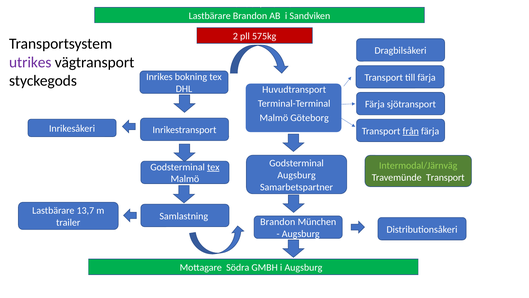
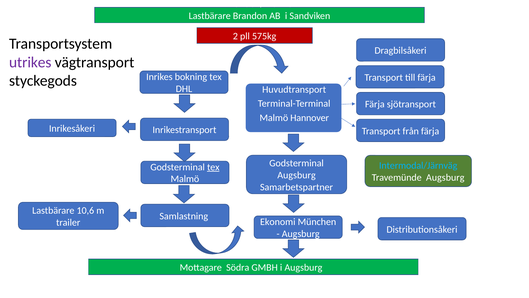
Göteborg: Göteborg -> Hannover (310, 118)
från underline: present -> none (411, 131)
Intermodal/Järnväg colour: light green -> light blue (418, 165)
Travemünde Transport: Transport -> Augsburg (445, 177)
13,7: 13,7 -> 10,6 (85, 210)
Brandon: Brandon -> Ekonomi (278, 222)
